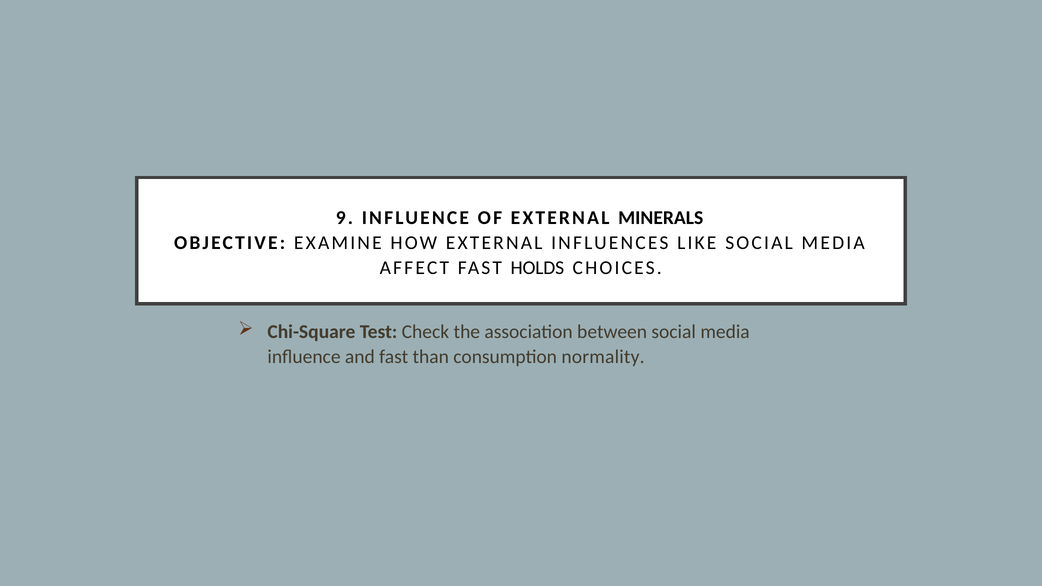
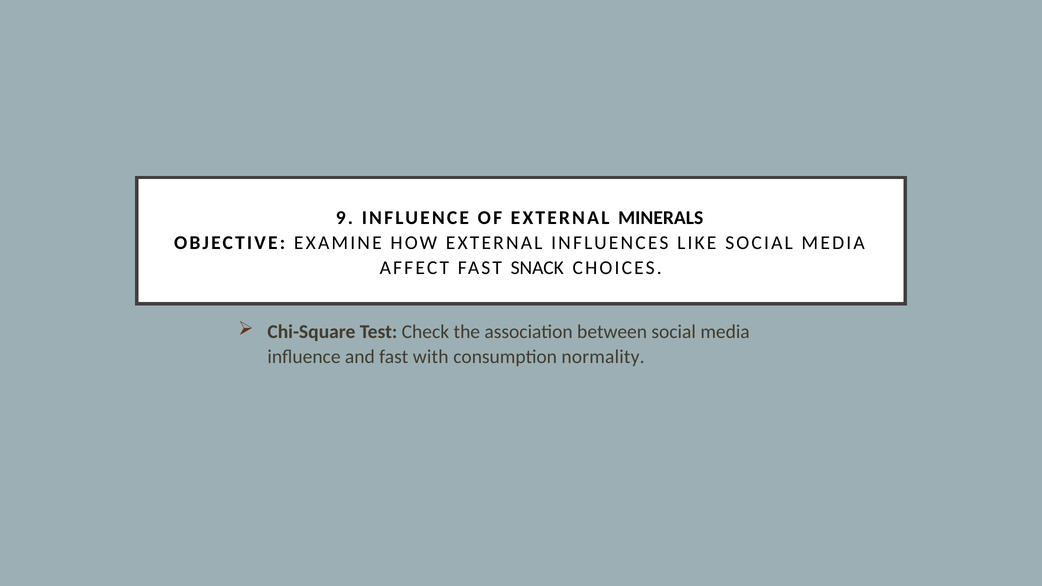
HOLDS: HOLDS -> SNACK (537, 268)
than: than -> with (431, 357)
